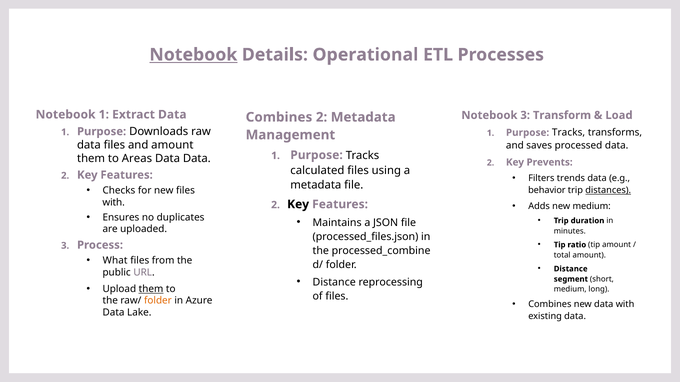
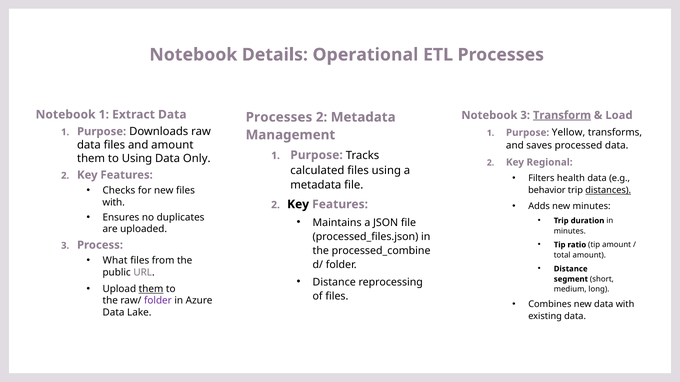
Notebook underline: present -> none (193, 55)
Transform underline: none -> present (562, 115)
Combines: Combines -> Processes (279, 117)
Tracks: Tracks -> Yellow (569, 133)
to Areas: Areas -> Using (137, 159)
Data Data: Data -> Only (197, 159)
Prevents: Prevents -> Regional (550, 162)
trends: trends -> health (571, 179)
new medium: medium -> minutes (592, 206)
folder colour: orange -> purple (158, 301)
